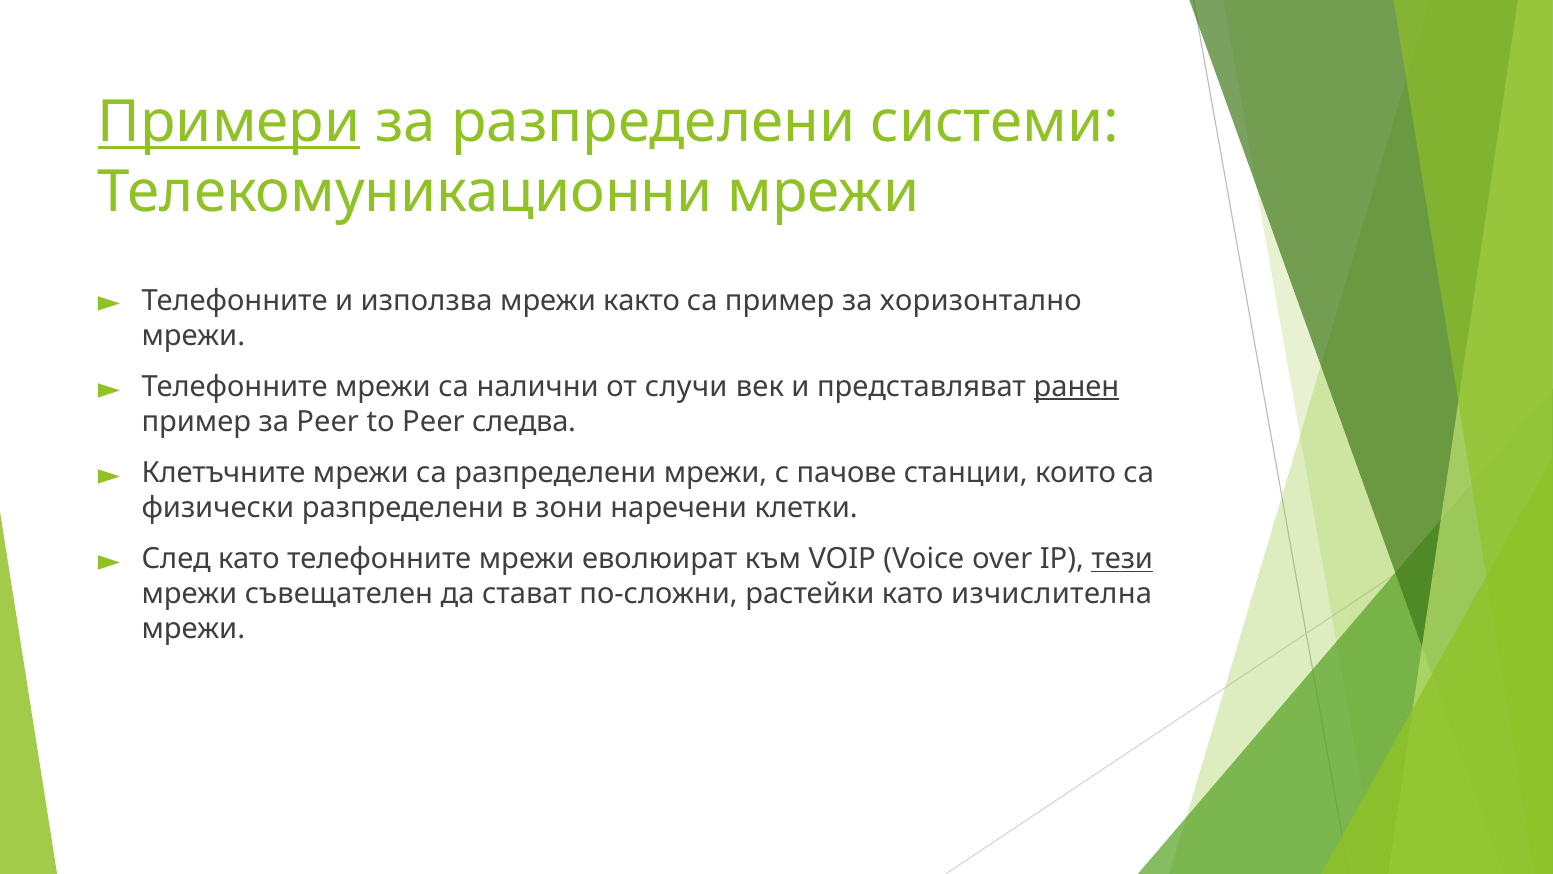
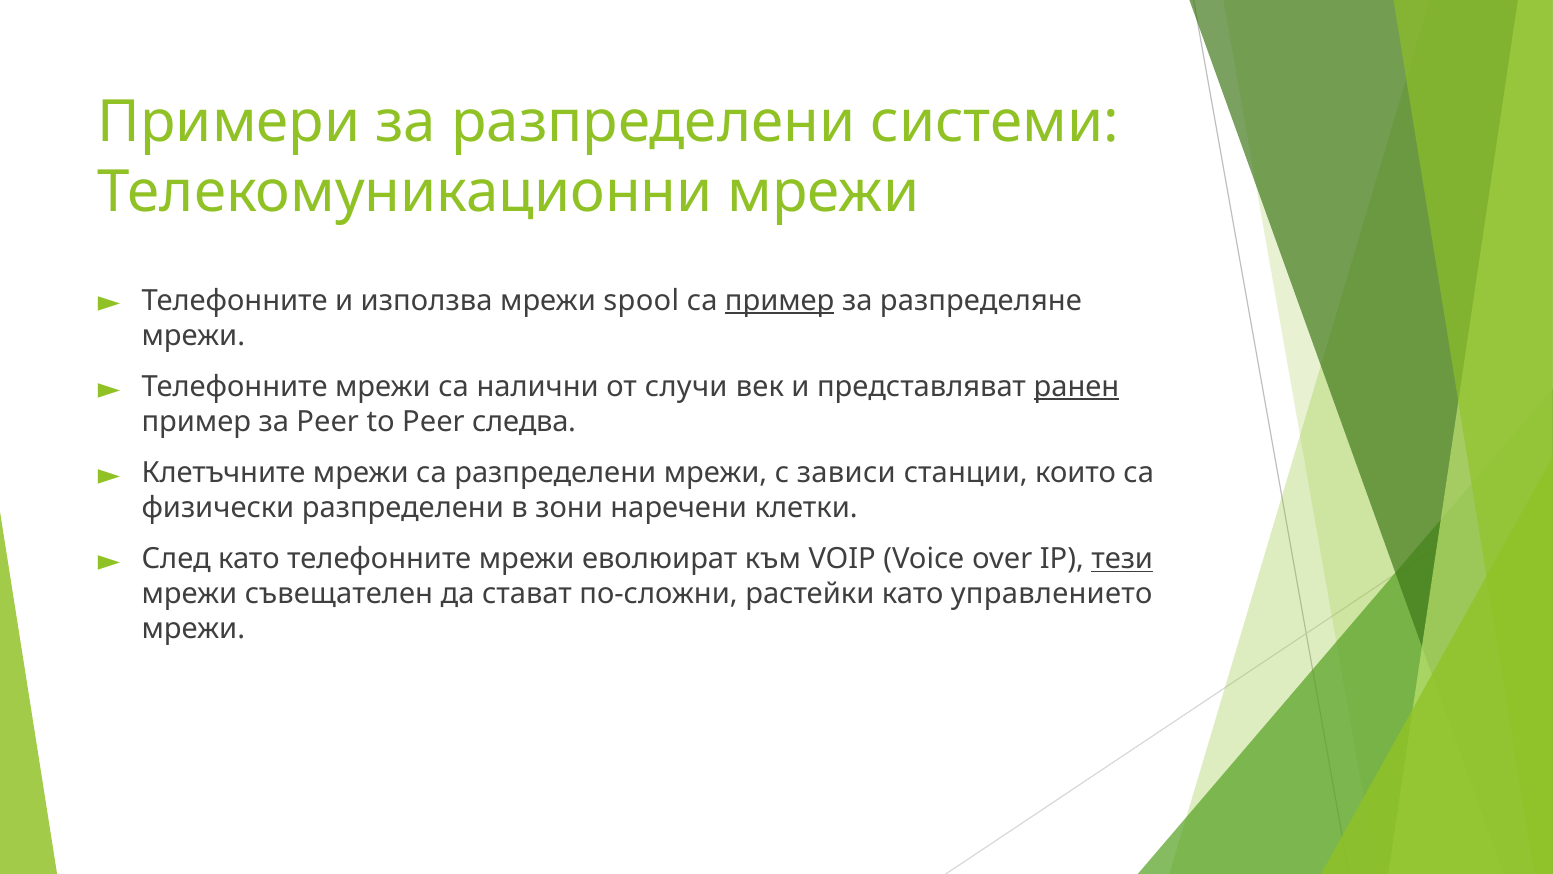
Примери underline: present -> none (229, 122)
както: както -> spool (641, 301)
пример underline: none -> present (780, 301)
хоризонтално: хоризонтално -> разпределяне (981, 301)
пачове: пачове -> зависи (846, 473)
изчислителна: изчислителна -> управлението (1052, 594)
